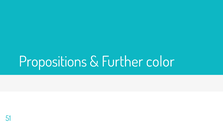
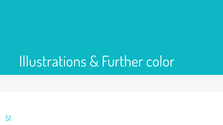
Propositions: Propositions -> Illustrations (53, 62)
